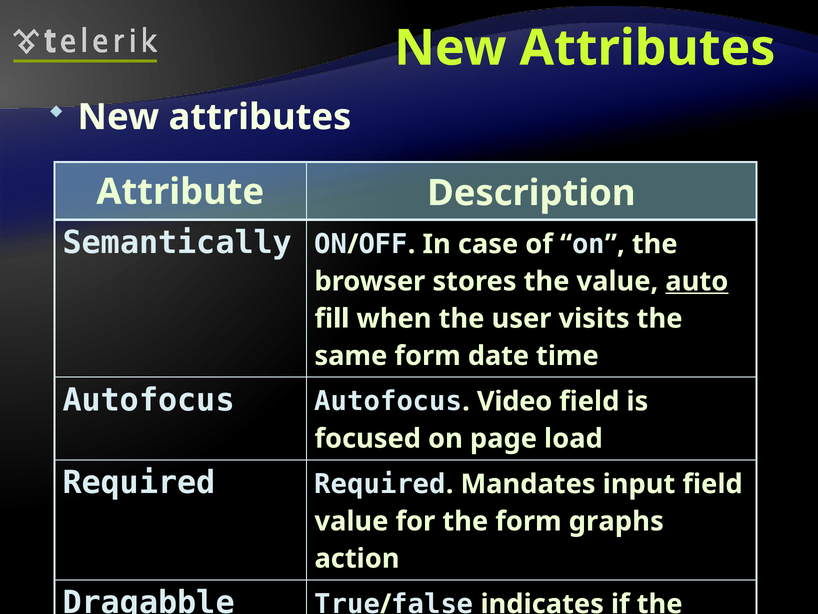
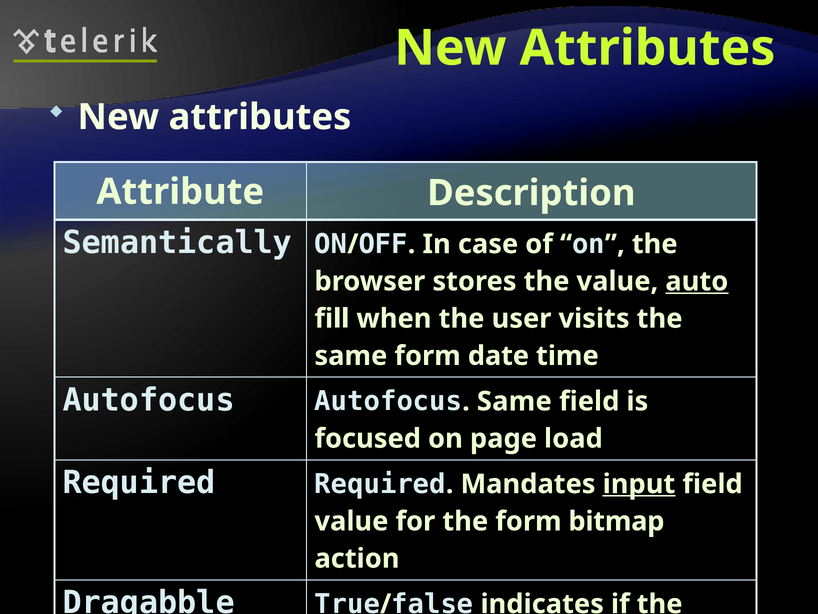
Video: Video -> Same (514, 401)
input underline: none -> present (639, 484)
graphs: graphs -> bitmap (616, 521)
